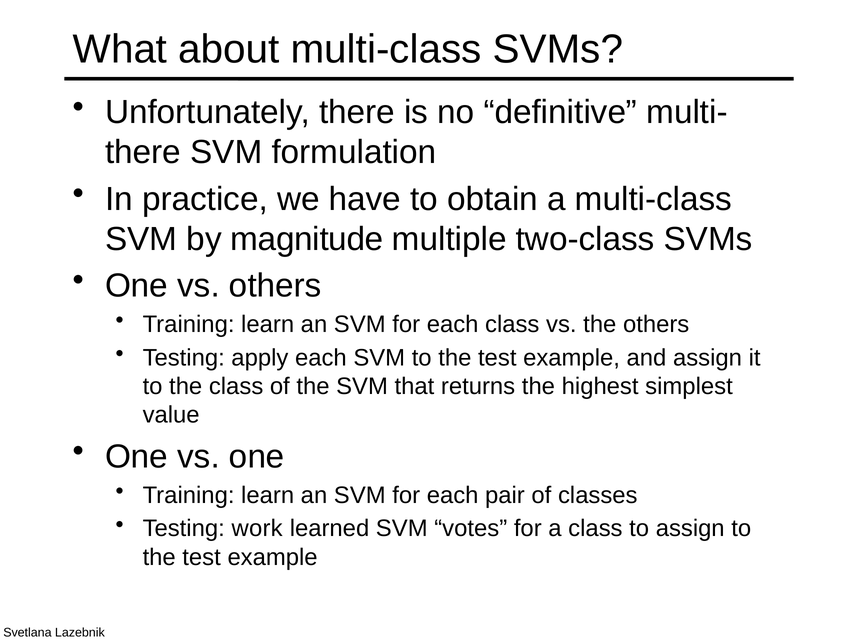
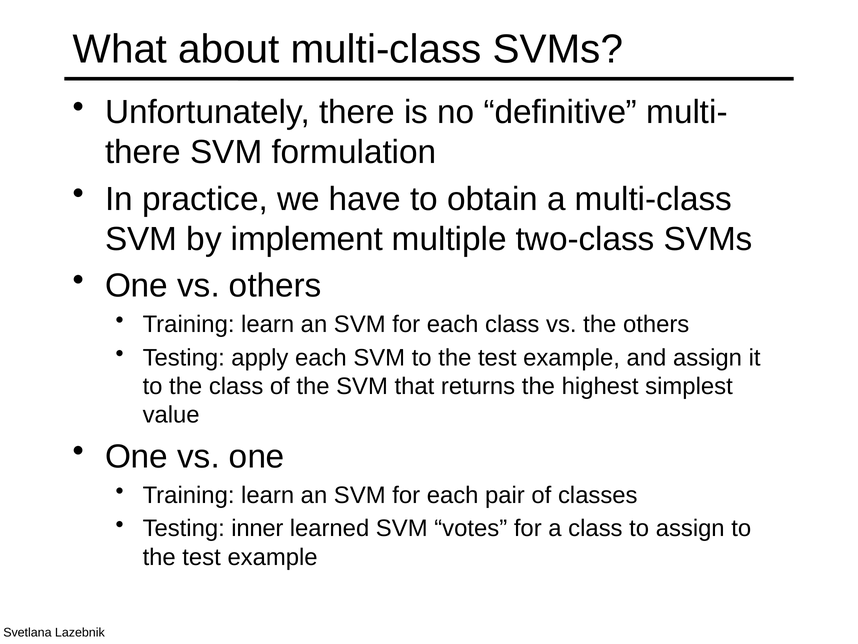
magnitude: magnitude -> implement (307, 239)
work: work -> inner (257, 528)
